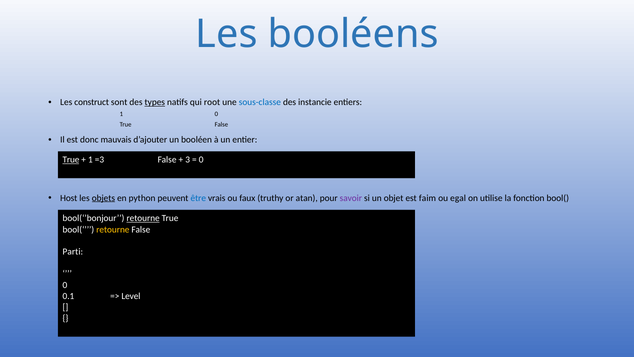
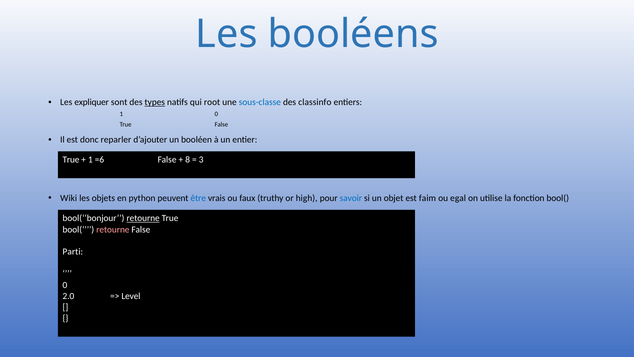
construct: construct -> expliquer (92, 102)
instancie: instancie -> classinfo (315, 102)
mauvais: mauvais -> reparler (116, 140)
True underline: present -> none (71, 160)
=3: =3 -> =6 (99, 160)
3: 3 -> 8 (188, 160)
0: 0 -> 3 (201, 160)
Host: Host -> Wiki (69, 198)
objets underline: present -> none (103, 198)
atan: atan -> high (307, 198)
savoir colour: purple -> blue (351, 198)
retourne colour: yellow -> pink (113, 229)
0.1: 0.1 -> 2.0 (68, 296)
